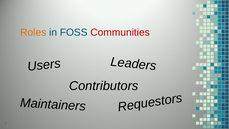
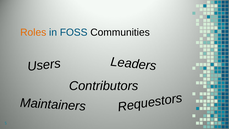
Communities colour: red -> black (120, 32)
